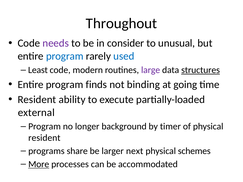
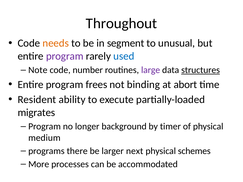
needs colour: purple -> orange (56, 43)
consider: consider -> segment (126, 43)
program colour: blue -> purple (65, 56)
Least: Least -> Note (38, 70)
modern: modern -> number (88, 70)
finds: finds -> frees (96, 85)
going: going -> abort (185, 85)
external: external -> migrates (36, 113)
resident: resident -> medium (44, 138)
share: share -> there (77, 151)
More underline: present -> none (39, 164)
